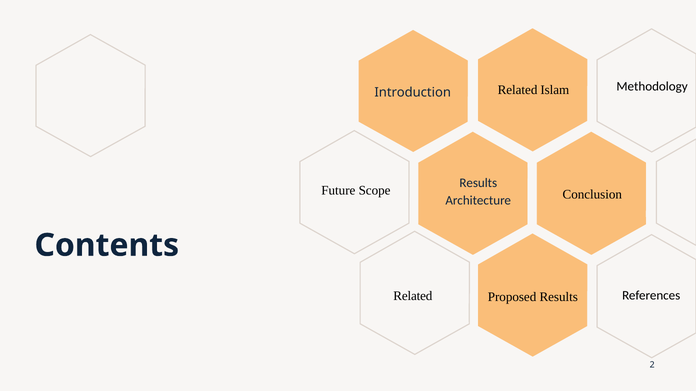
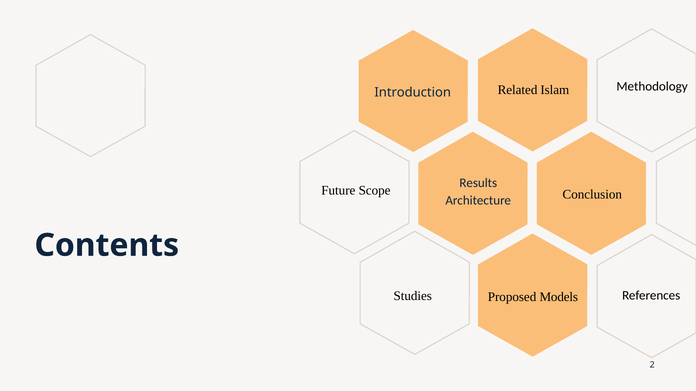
Related: Related -> Studies (413, 296)
Proposed Results: Results -> Models (559, 297)
